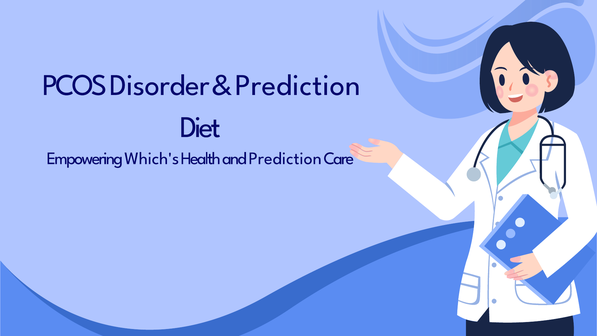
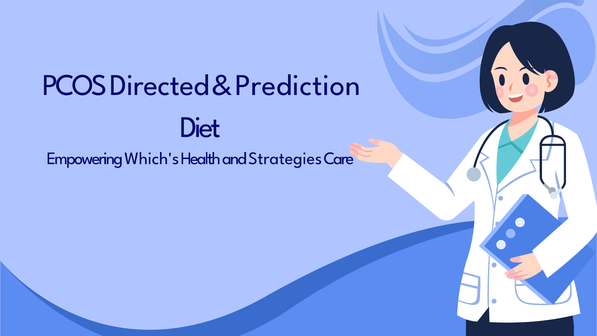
Disorder: Disorder -> Directed (159, 85)
and Prediction: Prediction -> Strategies (285, 158)
